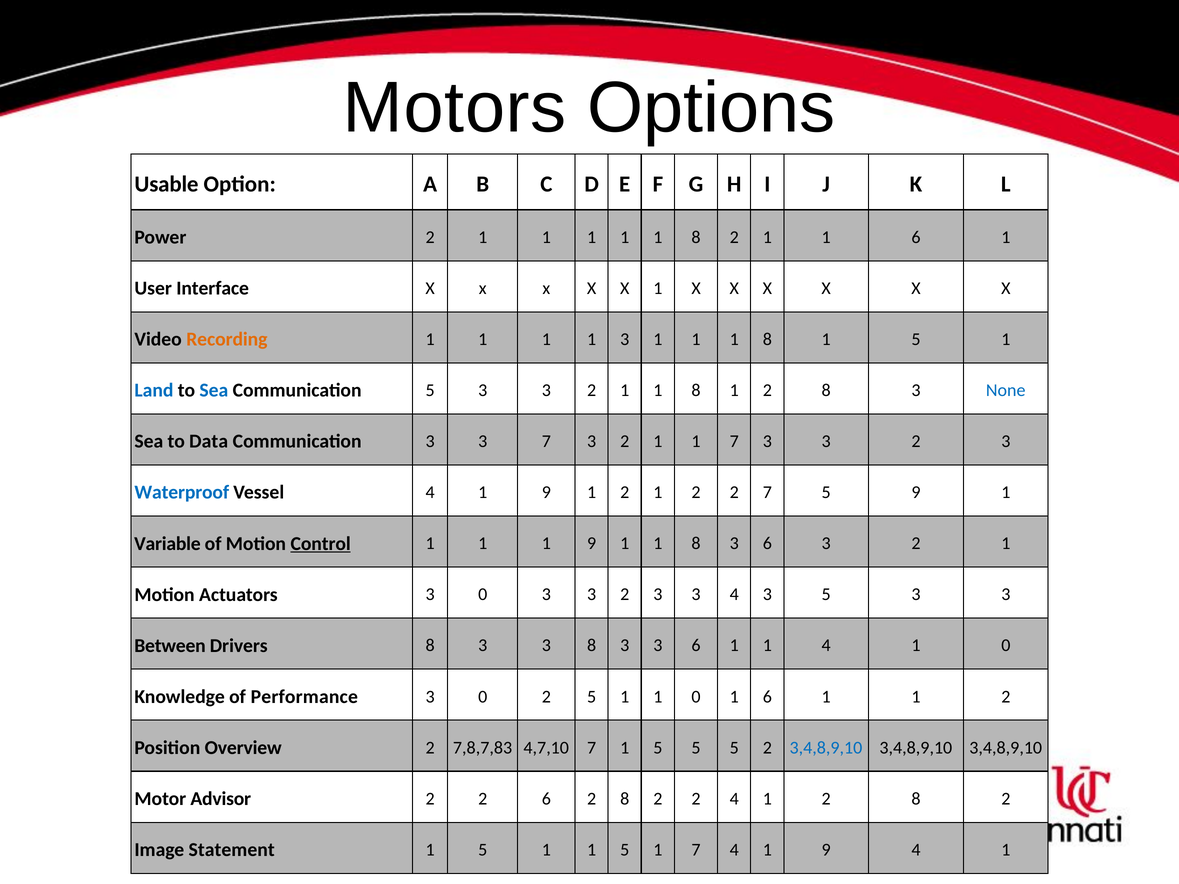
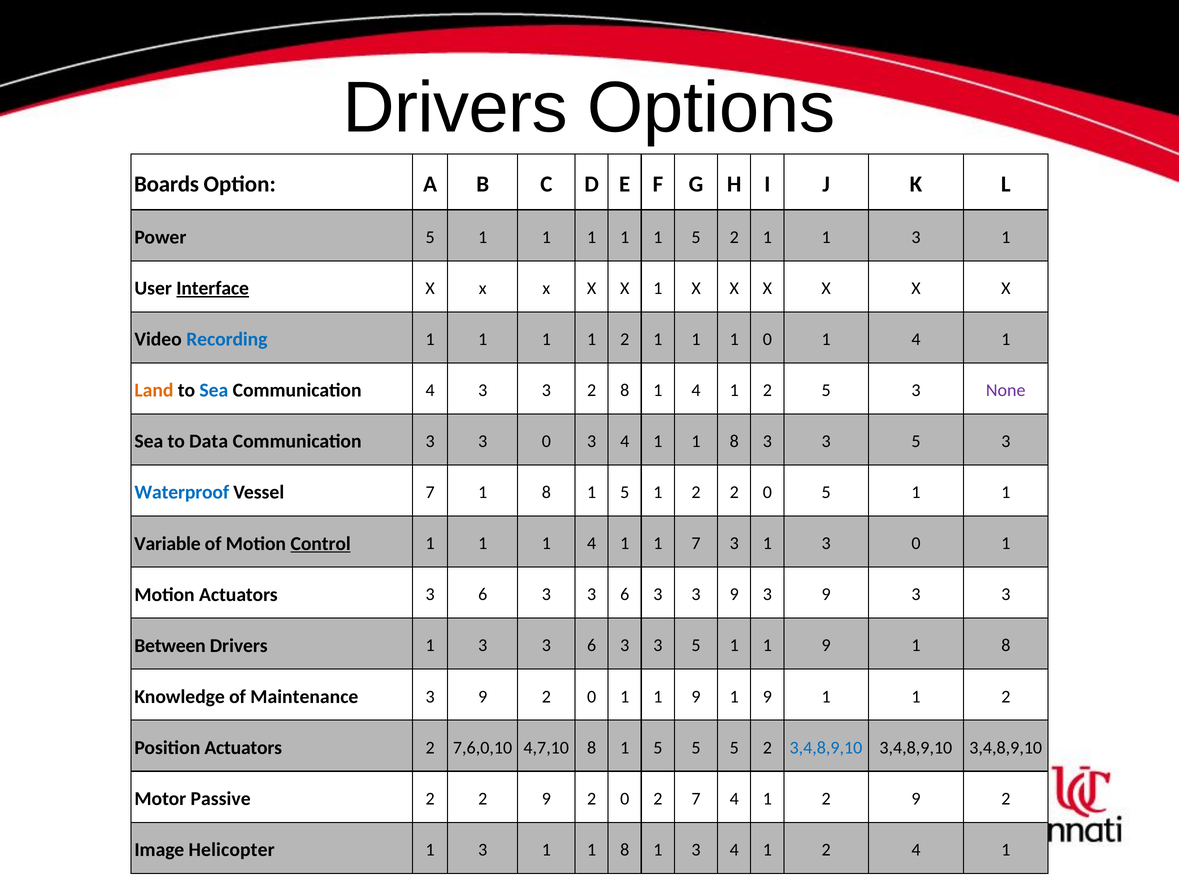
Motors: Motors -> Drivers (455, 108)
Usable: Usable -> Boards (167, 184)
Power 2: 2 -> 5 (430, 237)
8: 8 -> 5 (696, 237)
1 1 6: 6 -> 3 (916, 237)
Interface underline: none -> present (213, 288)
Recording colour: orange -> blue (227, 339)
1 1 1 3: 3 -> 2 (625, 339)
8: 8 -> 0 (767, 339)
5: 5 -> 4 (916, 339)
Land colour: blue -> orange (154, 391)
Communication 5: 5 -> 4 (430, 390)
3 3 2 1: 1 -> 8 (625, 390)
8: 8 -> 4 (696, 390)
8: 8 -> 5 (826, 390)
None colour: blue -> purple (1006, 390)
3 3 7: 7 -> 0 (546, 441)
2: 2 -> 4 (625, 441)
7: 7 -> 8 (734, 441)
2: 2 -> 5 (916, 441)
Vessel 4: 4 -> 7 (430, 493)
9: 9 -> 8 (546, 493)
2: 2 -> 5 (625, 493)
2 2 7: 7 -> 0 (767, 493)
9: 9 -> 1 (916, 493)
1 1 9: 9 -> 4 (592, 544)
8: 8 -> 7 (696, 544)
6: 6 -> 1 (767, 544)
2: 2 -> 0 (916, 544)
Actuators 3 0: 0 -> 6 (483, 595)
2: 2 -> 6 (625, 595)
3 3 4: 4 -> 9 (734, 595)
5: 5 -> 9 (826, 595)
Drivers 8: 8 -> 1 (430, 646)
8: 8 -> 6 (592, 646)
6: 6 -> 5 (696, 646)
4: 4 -> 9 (826, 646)
0: 0 -> 8 (1006, 646)
Performance: Performance -> Maintenance (304, 697)
0: 0 -> 9 (483, 697)
5: 5 -> 0 (592, 697)
0: 0 -> 9 (696, 697)
6: 6 -> 9 (767, 697)
Position Overview: Overview -> Actuators (243, 748)
7,8,7,83: 7,8,7,83 -> 7,6,0,10 (483, 748)
4,7,10 7: 7 -> 8 (592, 748)
Advisor: Advisor -> Passive (221, 799)
2 2 6: 6 -> 9 (546, 799)
8: 8 -> 0 (625, 799)
2: 2 -> 7 (696, 799)
4 1 2 8: 8 -> 9 (916, 799)
Statement: Statement -> Helicopter (232, 850)
5: 5 -> 3 (483, 850)
5: 5 -> 8 (625, 850)
7: 7 -> 3 (696, 850)
9: 9 -> 2 (826, 850)
